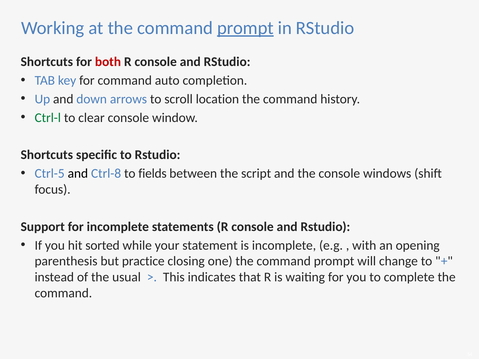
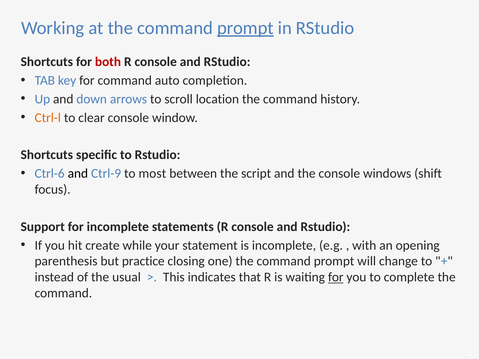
Ctrl-l colour: green -> orange (48, 118)
Ctrl-5: Ctrl-5 -> Ctrl-6 (50, 174)
Ctrl-8: Ctrl-8 -> Ctrl-9 (106, 174)
fields: fields -> most (152, 174)
sorted: sorted -> create (102, 245)
for underline: none -> present (336, 277)
